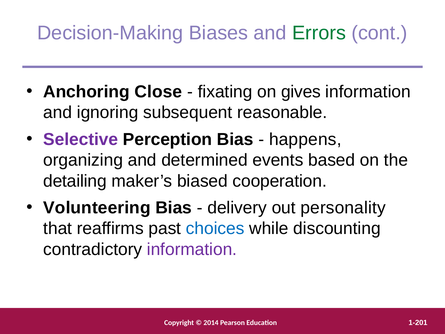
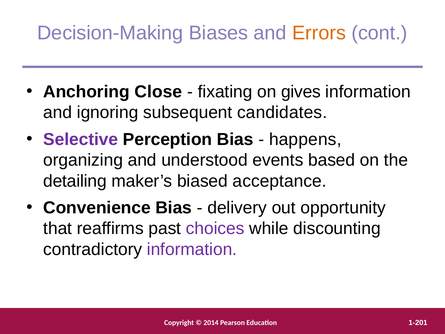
Errors colour: green -> orange (319, 33)
reasonable: reasonable -> candidates (282, 112)
determined: determined -> understood (205, 160)
cooperation: cooperation -> acceptance (280, 181)
Volunteering: Volunteering -> Convenience (97, 208)
personality: personality -> opportunity (343, 208)
choices colour: blue -> purple (215, 228)
